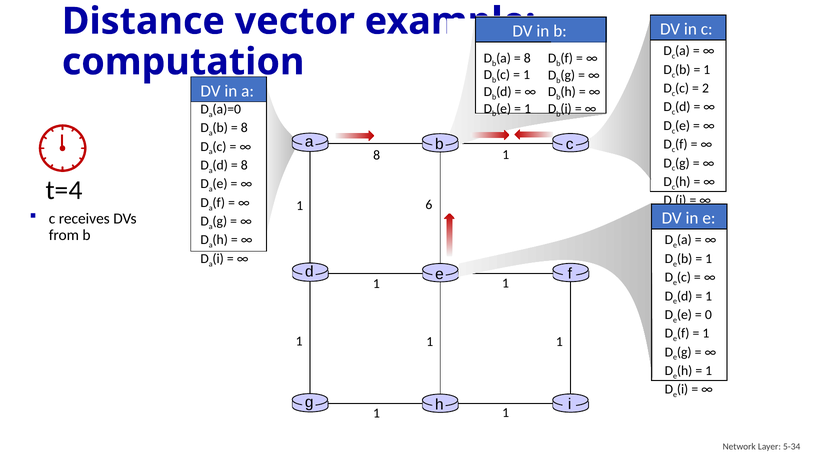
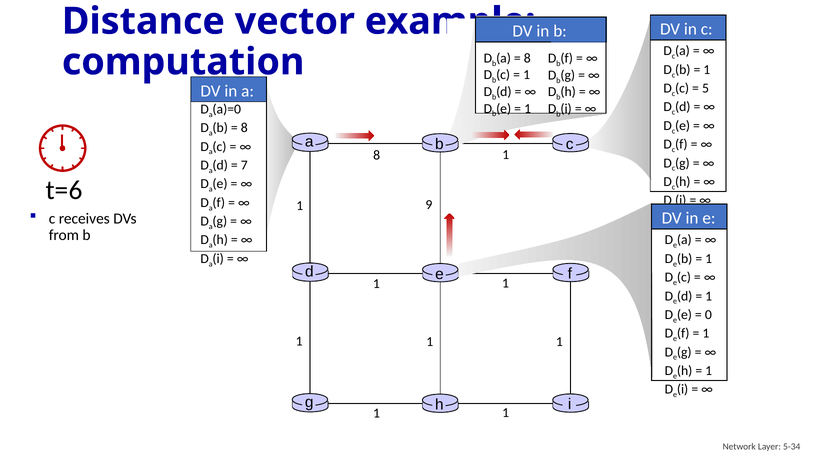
2: 2 -> 5 (705, 88)
8: 8 -> 7 (244, 165)
t=4: t=4 -> t=6 (64, 190)
6: 6 -> 9 (429, 205)
